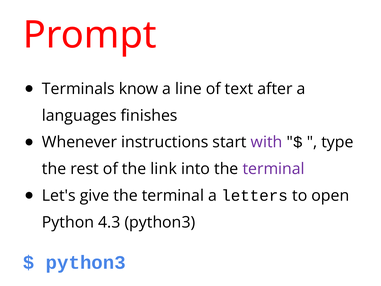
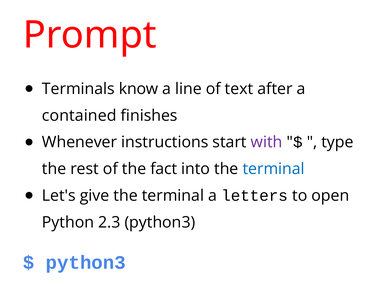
languages: languages -> contained (79, 115)
link: link -> fact (164, 169)
terminal colour: purple -> blue (274, 169)
4.3: 4.3 -> 2.3 (109, 222)
